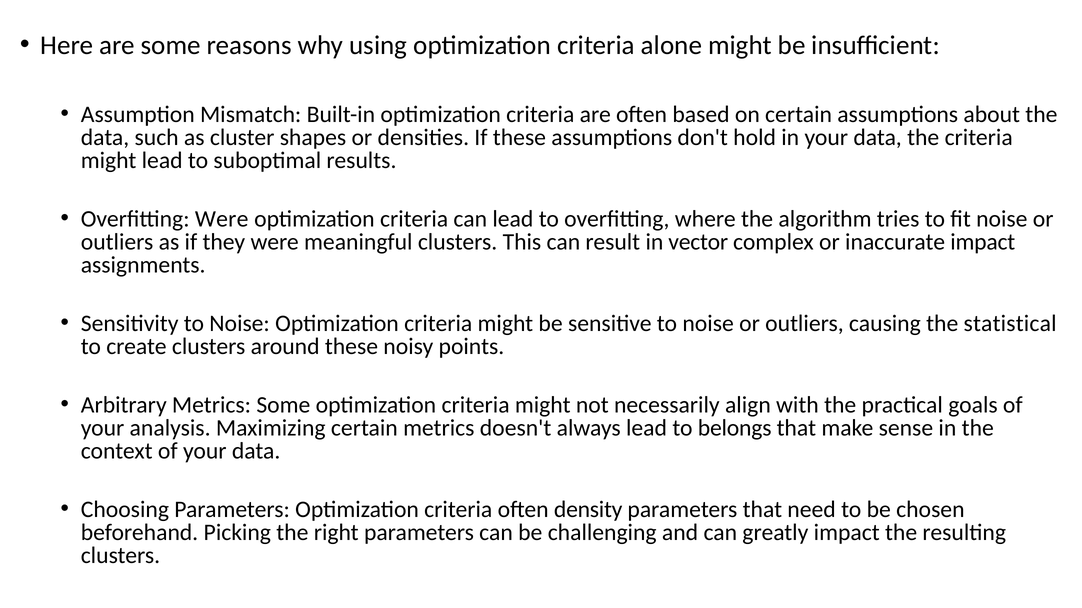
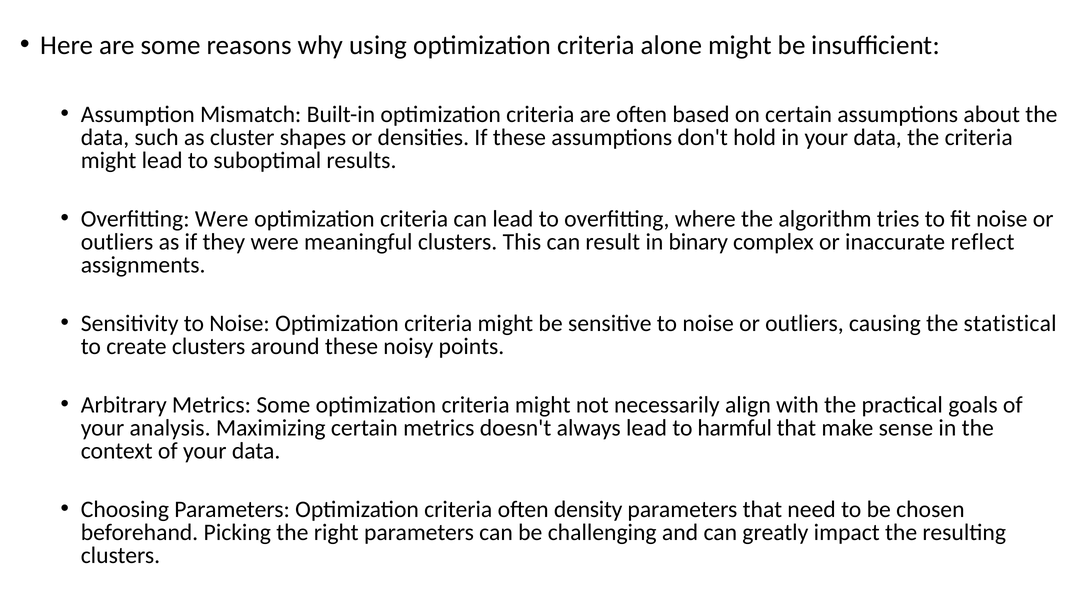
vector: vector -> binary (698, 242)
inaccurate impact: impact -> reflect (983, 242)
belongs: belongs -> harmful (735, 428)
